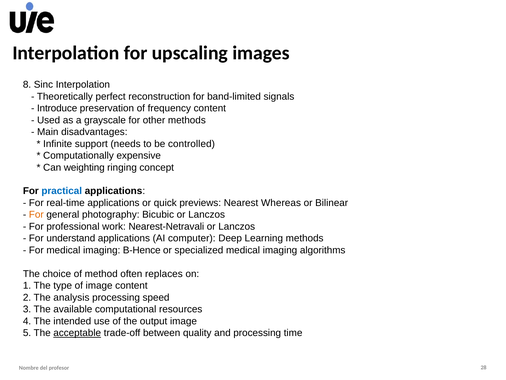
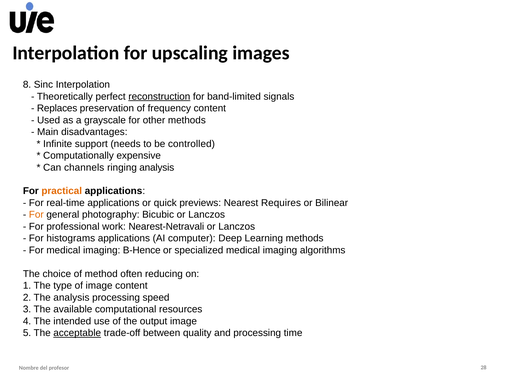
reconstruction underline: none -> present (159, 96)
Introduce: Introduce -> Replaces (57, 108)
weighting: weighting -> channels (84, 167)
ringing concept: concept -> analysis (157, 167)
practical colour: blue -> orange (62, 191)
Whereas: Whereas -> Requires (281, 203)
understand: understand -> histograms (71, 238)
replaces: replaces -> reducing (164, 274)
